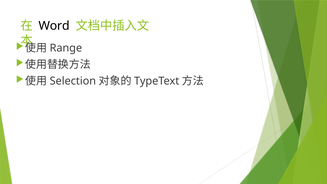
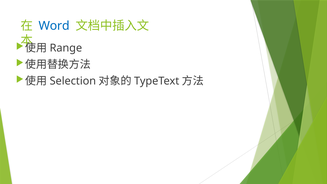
Word colour: black -> blue (54, 26)
